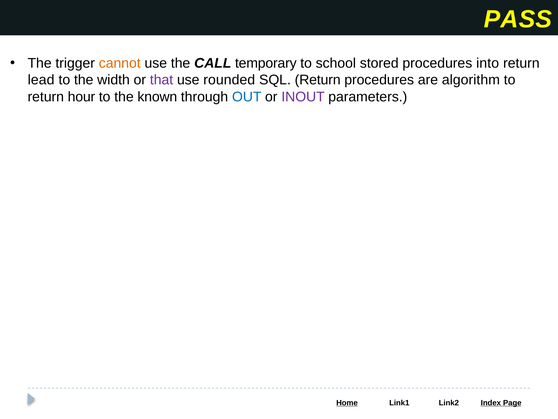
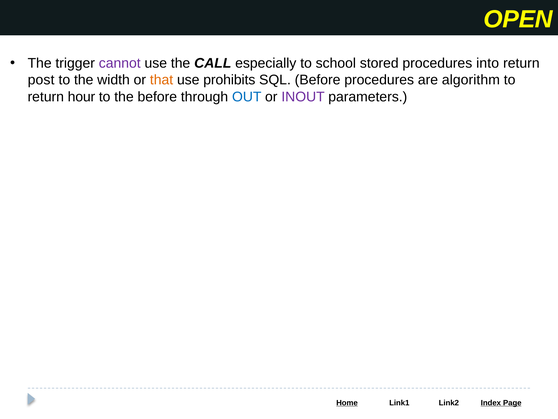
PASS: PASS -> OPEN (518, 19)
cannot colour: orange -> purple (120, 63)
temporary: temporary -> especially (266, 63)
lead: lead -> post (41, 80)
that colour: purple -> orange (162, 80)
rounded: rounded -> prohibits (229, 80)
SQL Return: Return -> Before (318, 80)
the known: known -> before (157, 97)
